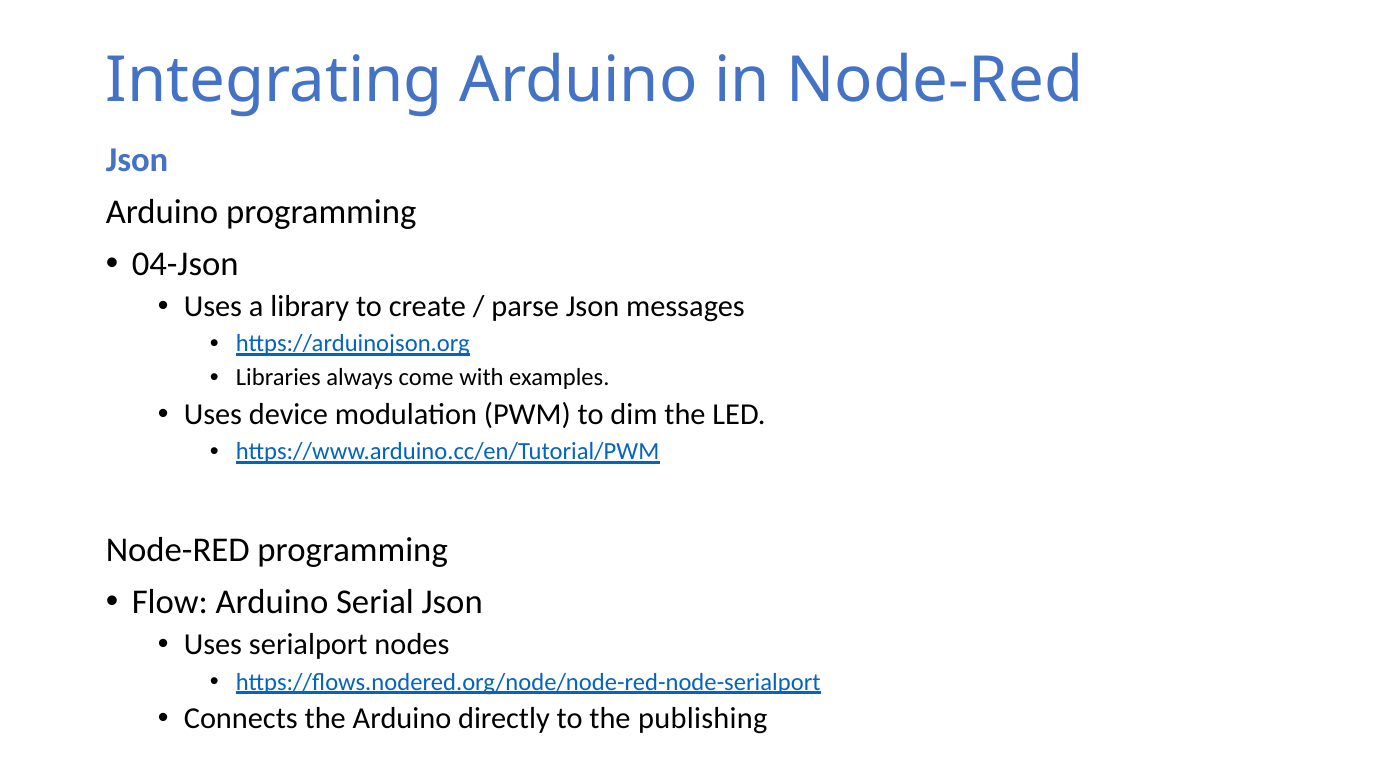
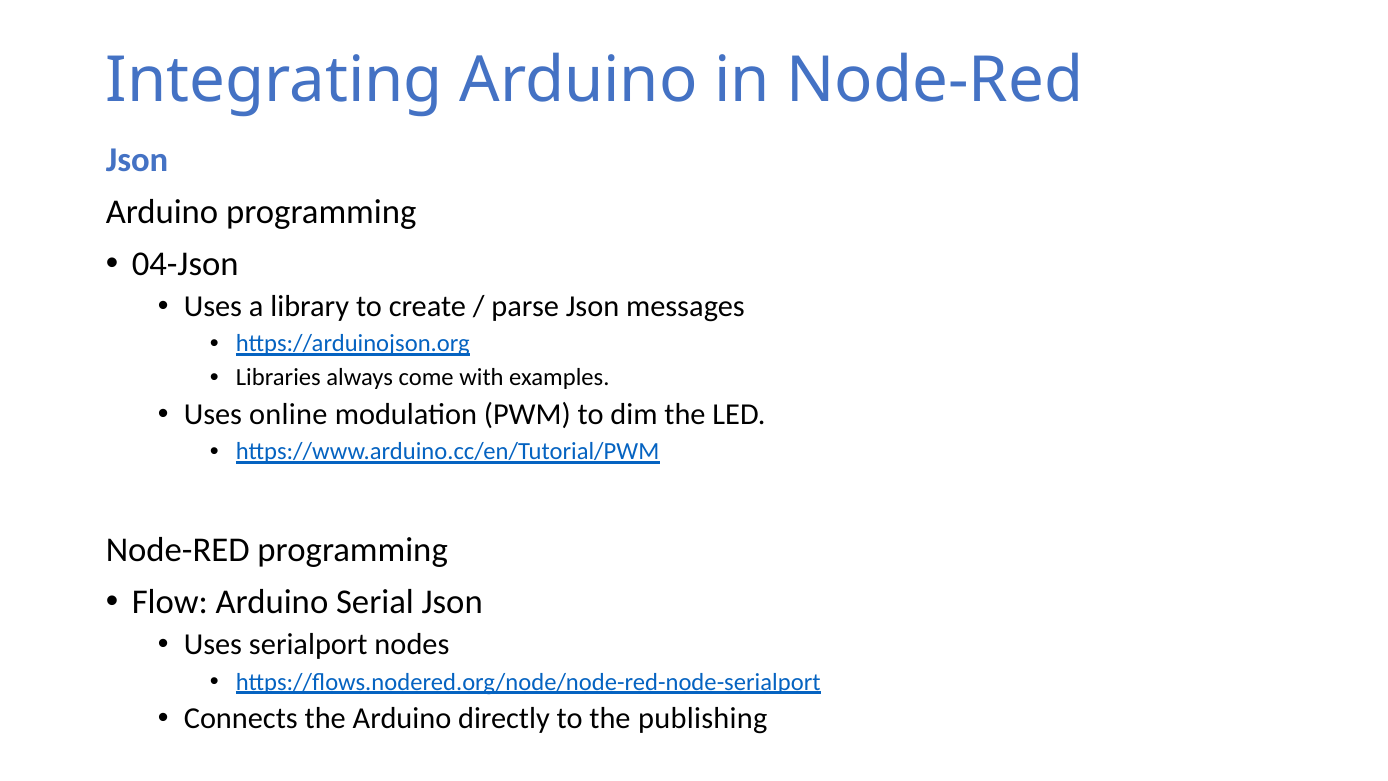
device: device -> online (288, 414)
